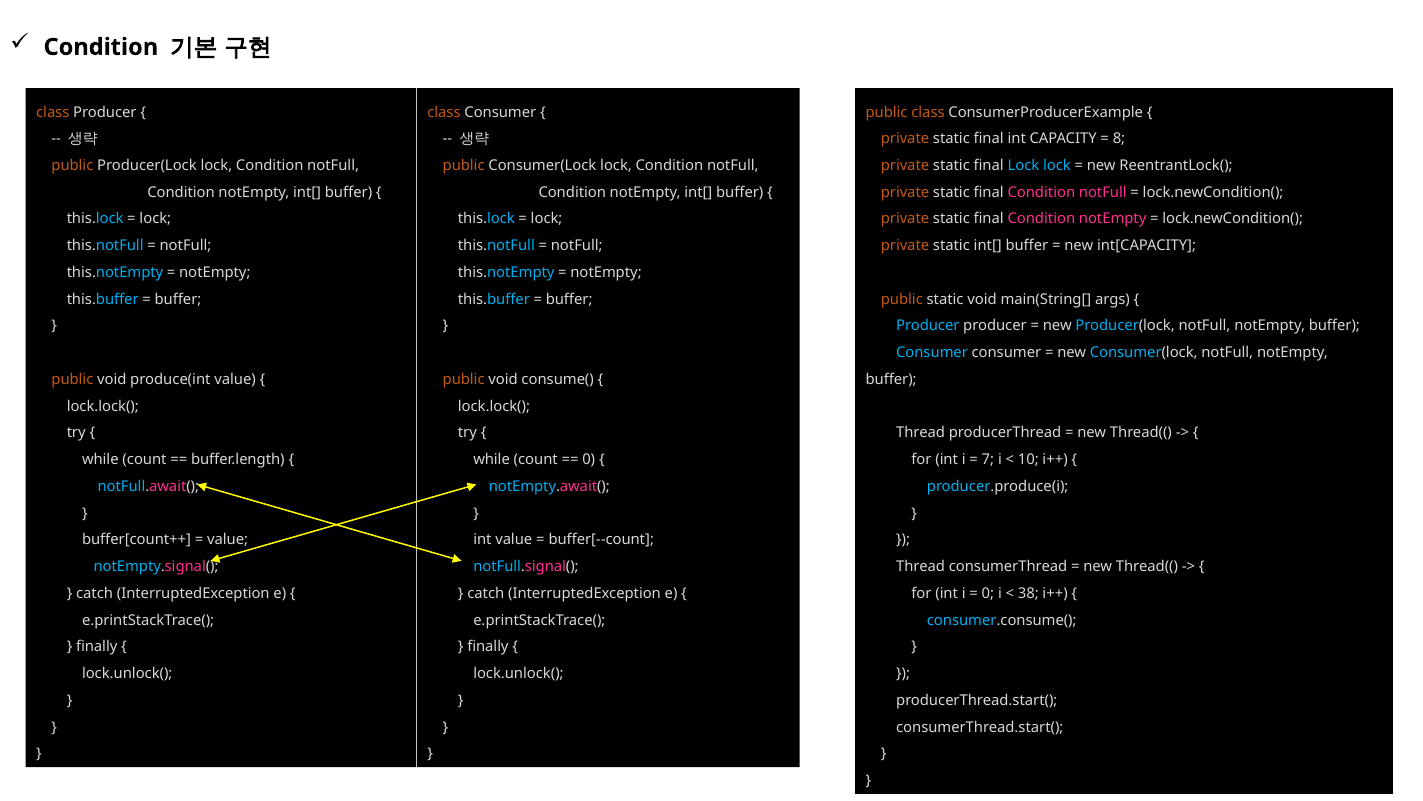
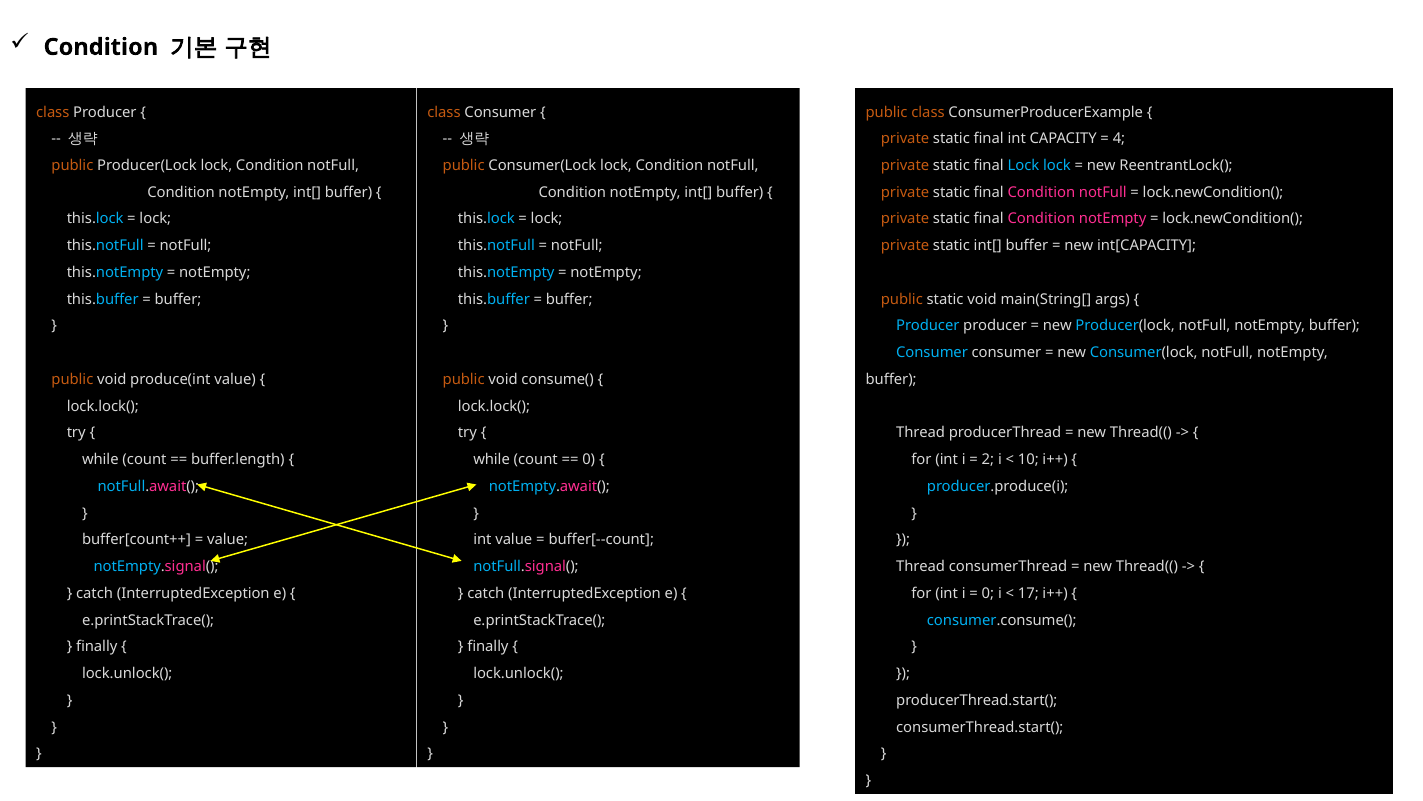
8: 8 -> 4 (1119, 139)
7: 7 -> 2 (988, 459)
38: 38 -> 17 (1028, 593)
